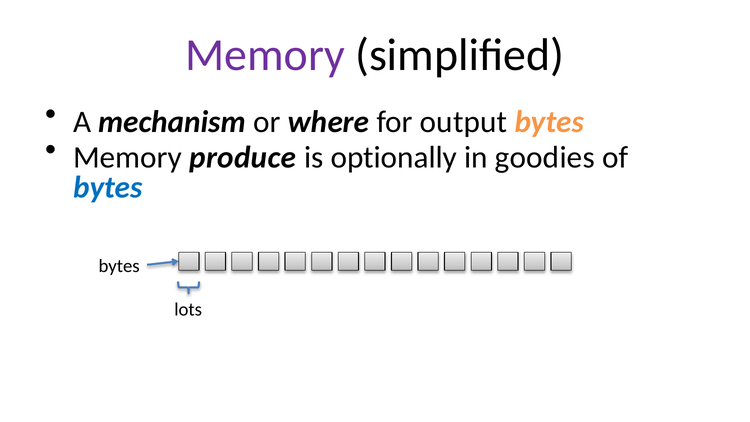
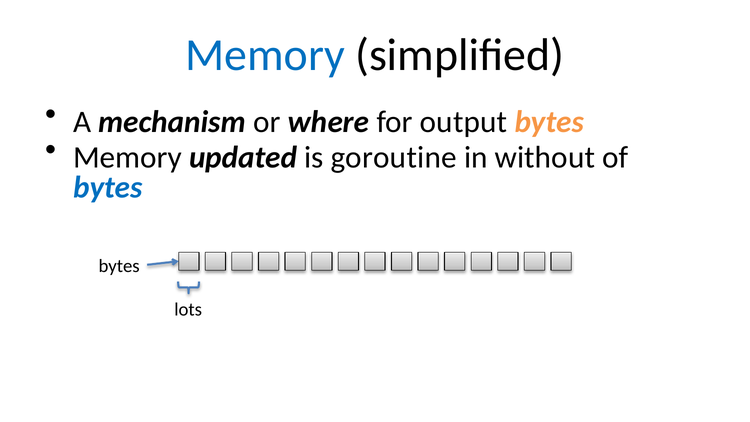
Memory colour: purple -> blue (265, 55)
produce: produce -> updated (243, 157)
optionally: optionally -> goroutine (394, 157)
goodies: goodies -> without (545, 157)
